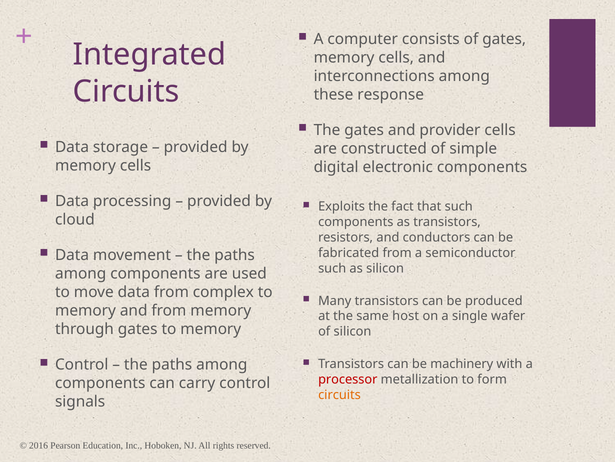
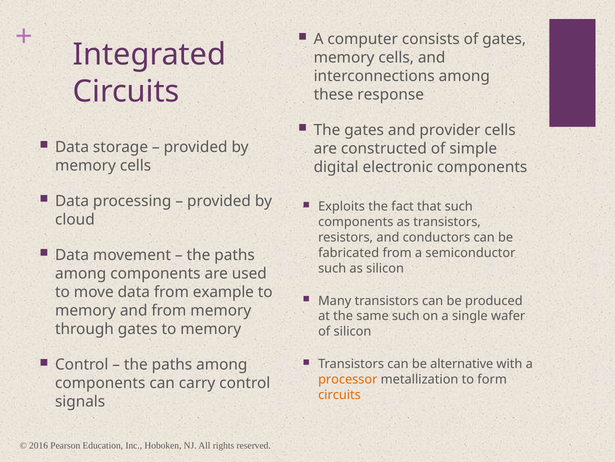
complex: complex -> example (223, 292)
same host: host -> such (406, 316)
machinery: machinery -> alternative (462, 364)
processor colour: red -> orange (348, 379)
